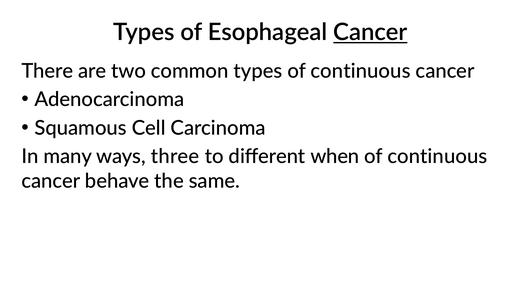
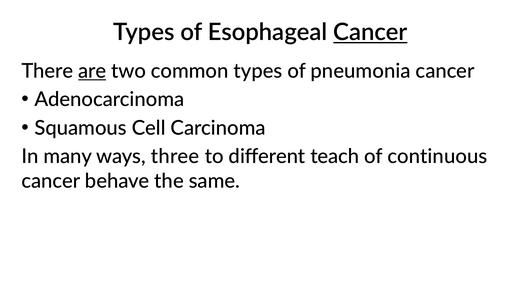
are underline: none -> present (92, 71)
types of continuous: continuous -> pneumonia (361, 71)
when: when -> teach (335, 156)
